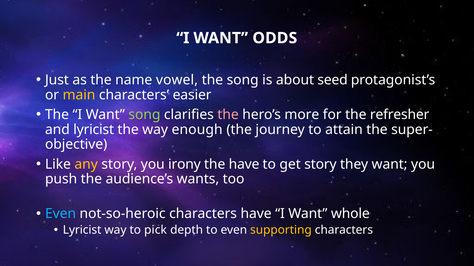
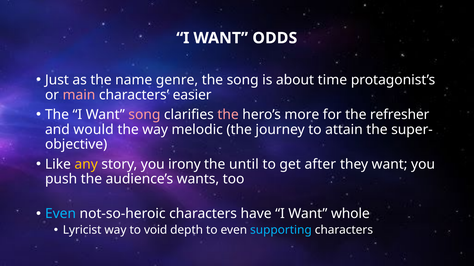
vowel: vowel -> genre (177, 80)
seed: seed -> time (332, 80)
main colour: yellow -> pink (79, 95)
song colour: light green -> pink (144, 115)
and lyricist: lyricist -> would (94, 130)
enough: enough -> melodic (197, 130)
the have: have -> until (244, 165)
get story: story -> after (320, 165)
pick: pick -> void (156, 231)
supporting colour: yellow -> light blue (281, 231)
